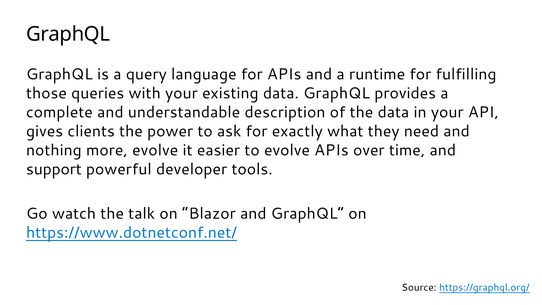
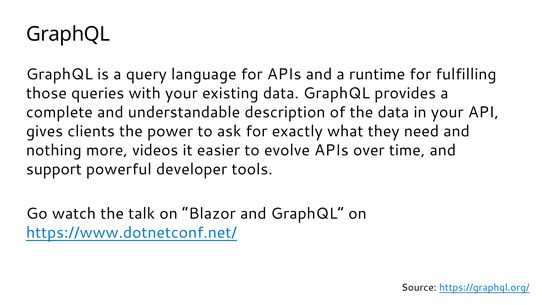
more evolve: evolve -> videos (155, 150)
